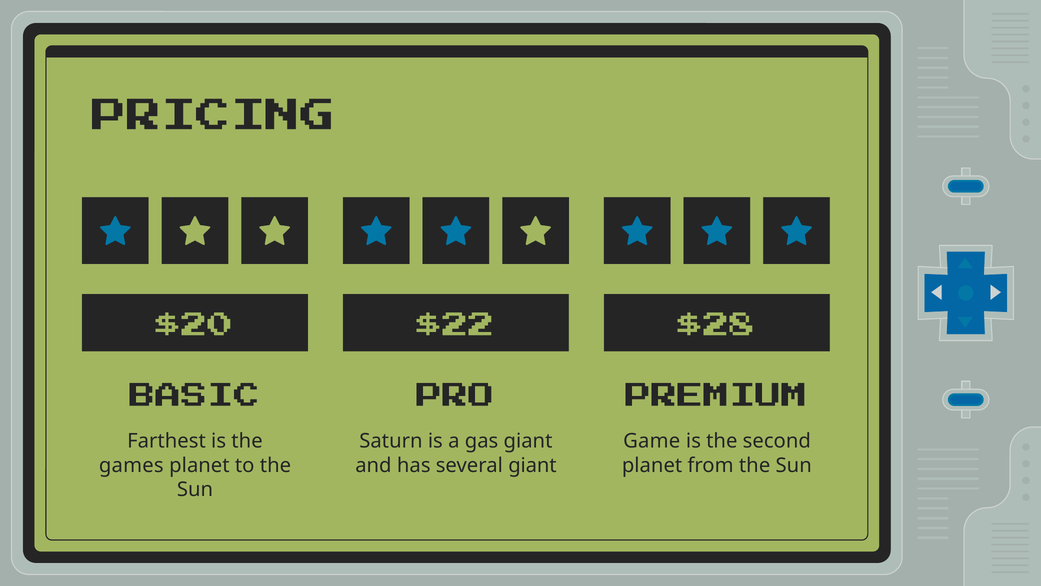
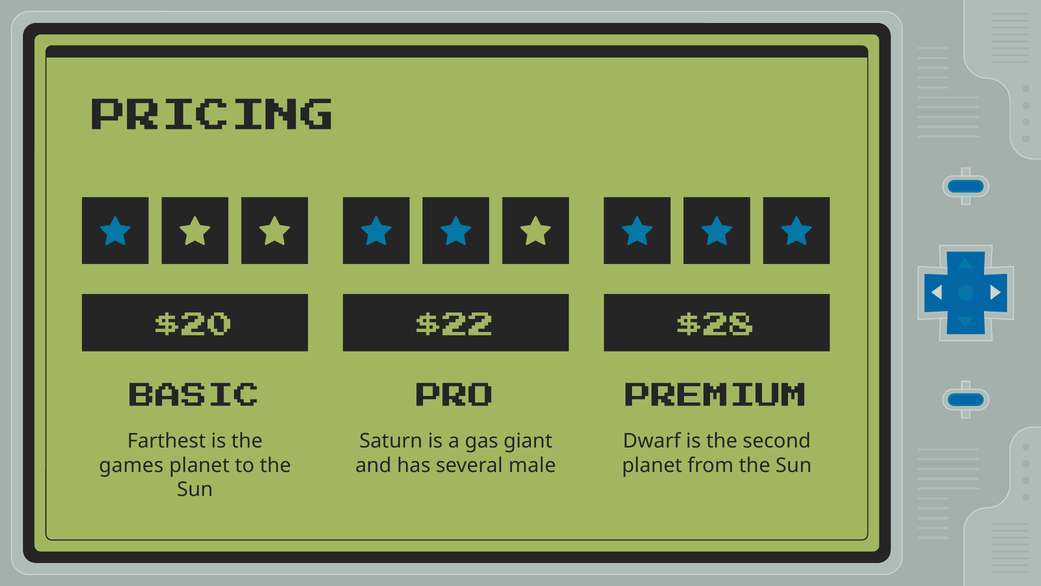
Game: Game -> Dwarf (652, 441)
several giant: giant -> male (532, 465)
